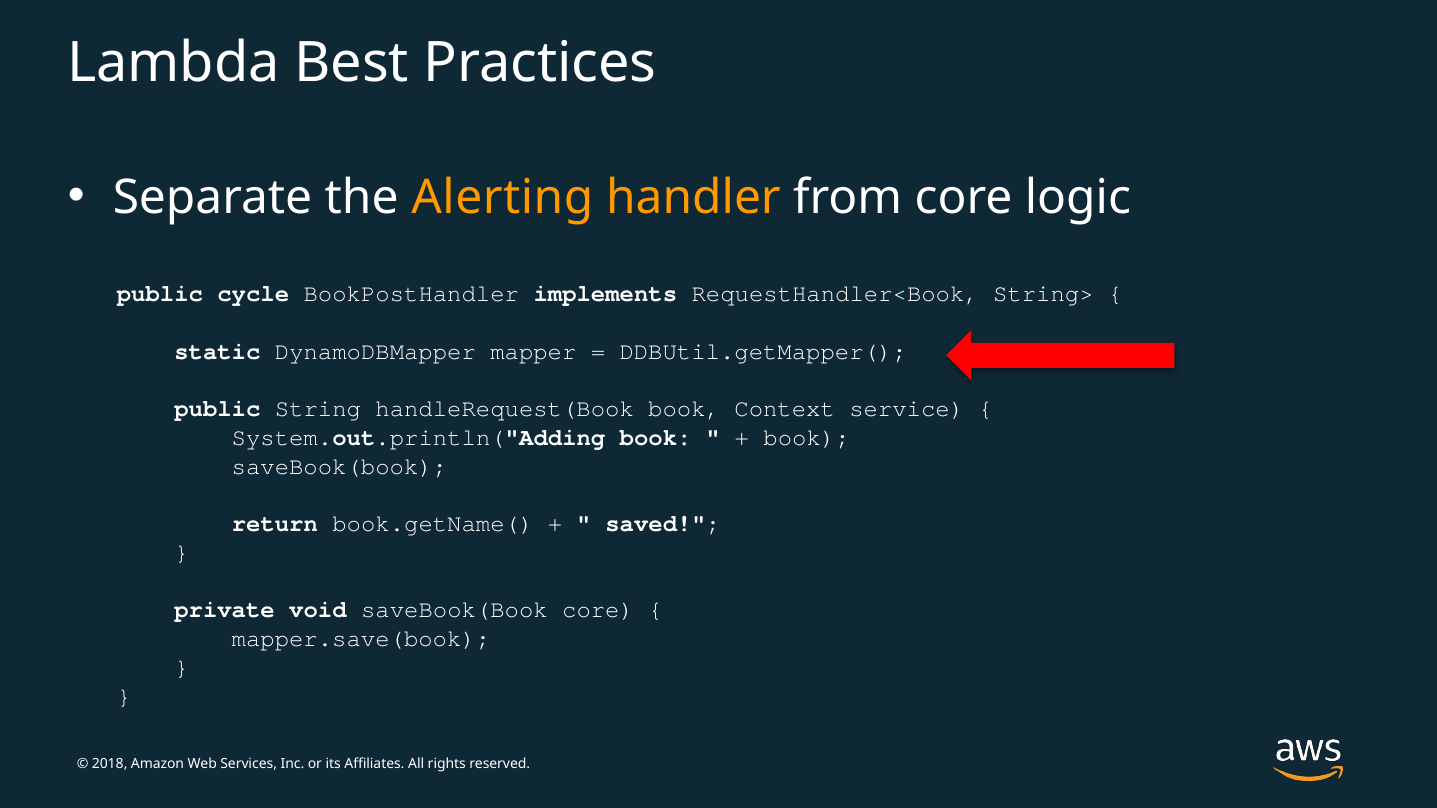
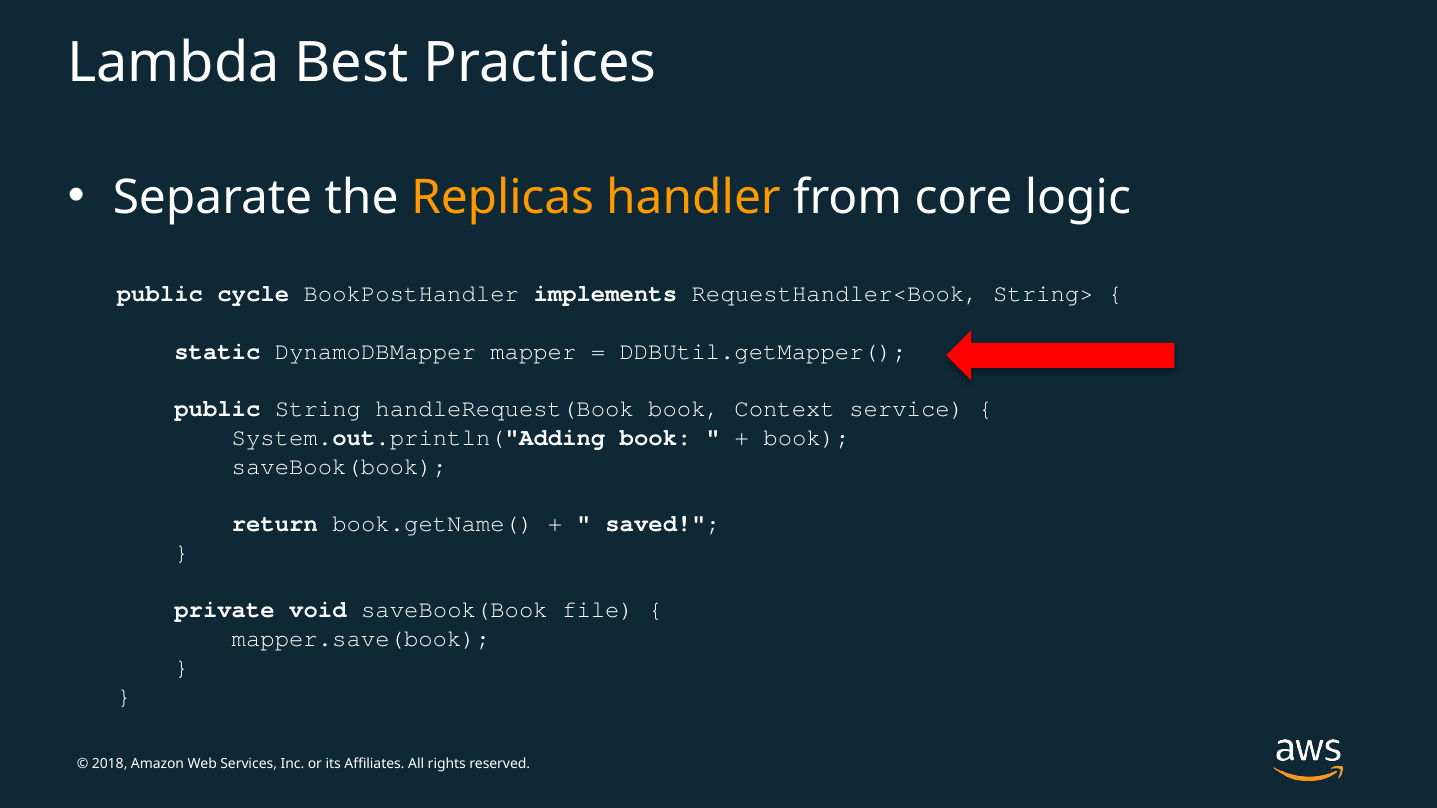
Alerting: Alerting -> Replicas (503, 198)
saveBook(Book core: core -> file (598, 610)
